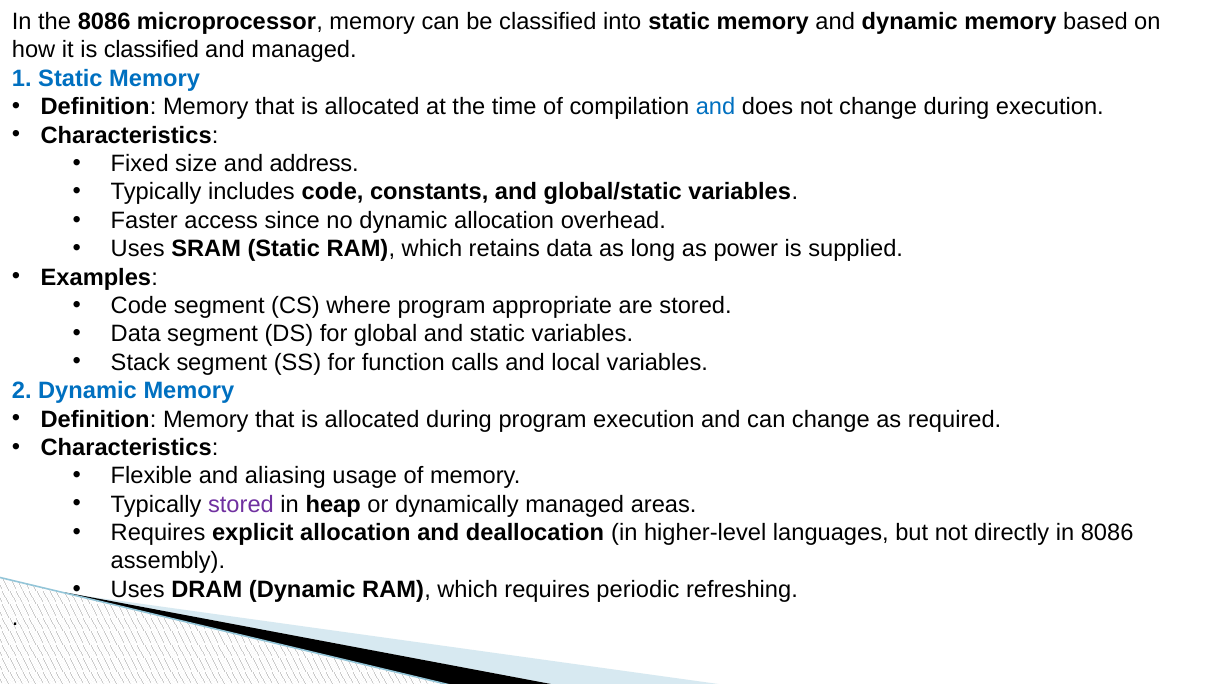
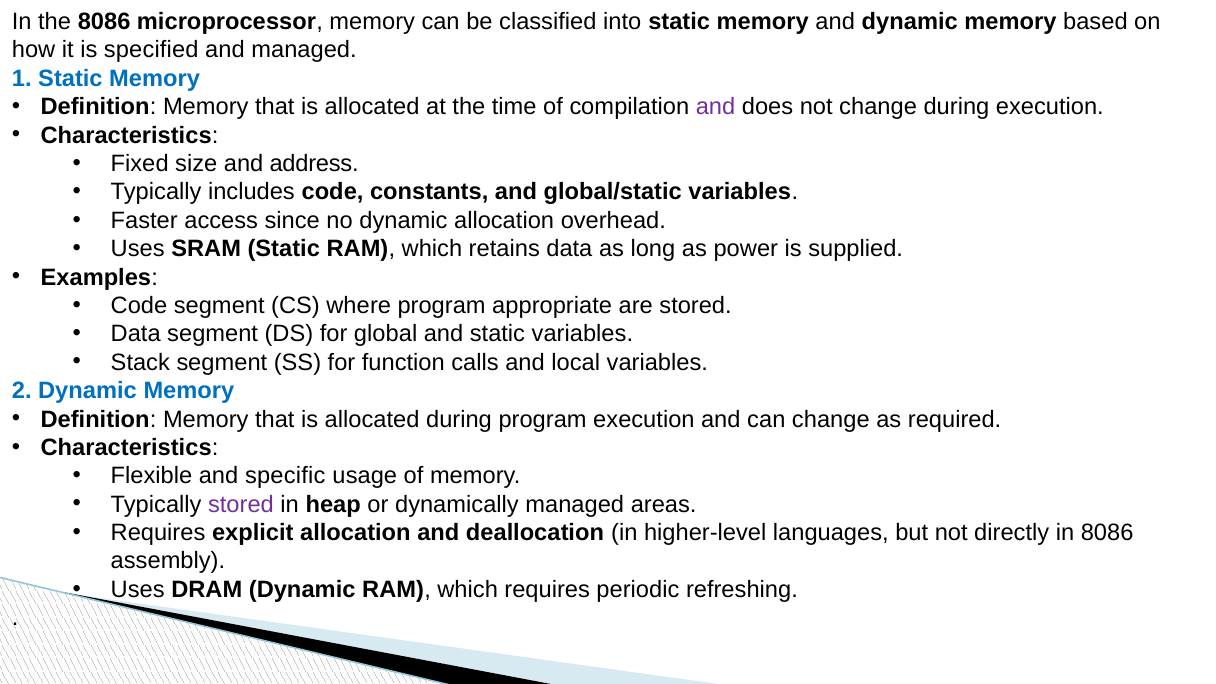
is classified: classified -> specified (151, 50)
and colour: blue -> purple (716, 107)
aliasing: aliasing -> specific (285, 476)
